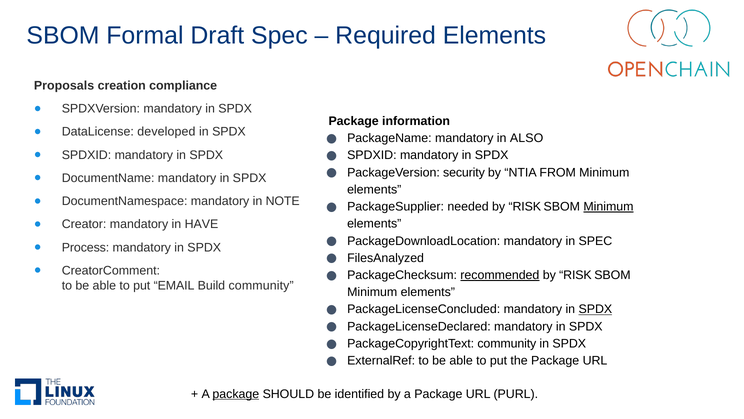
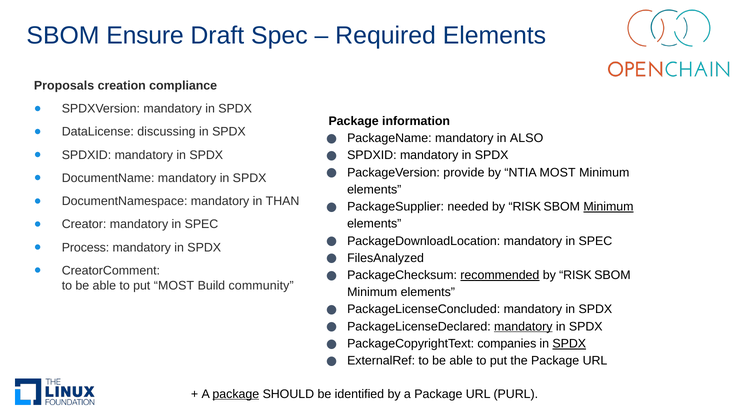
Formal: Formal -> Ensure (145, 35)
developed: developed -> discussing (166, 132)
security: security -> provide (464, 172)
NTIA FROM: FROM -> MOST (558, 172)
NOTE: NOTE -> THAN (283, 201)
Creator mandatory in HAVE: HAVE -> SPEC (201, 224)
put EMAIL: EMAIL -> MOST (174, 285)
SPDX underline: present -> none (595, 309)
mandatory underline: none -> present (523, 326)
PackageCopyrightText community: community -> companies (507, 343)
SPDX underline: none -> present (569, 343)
